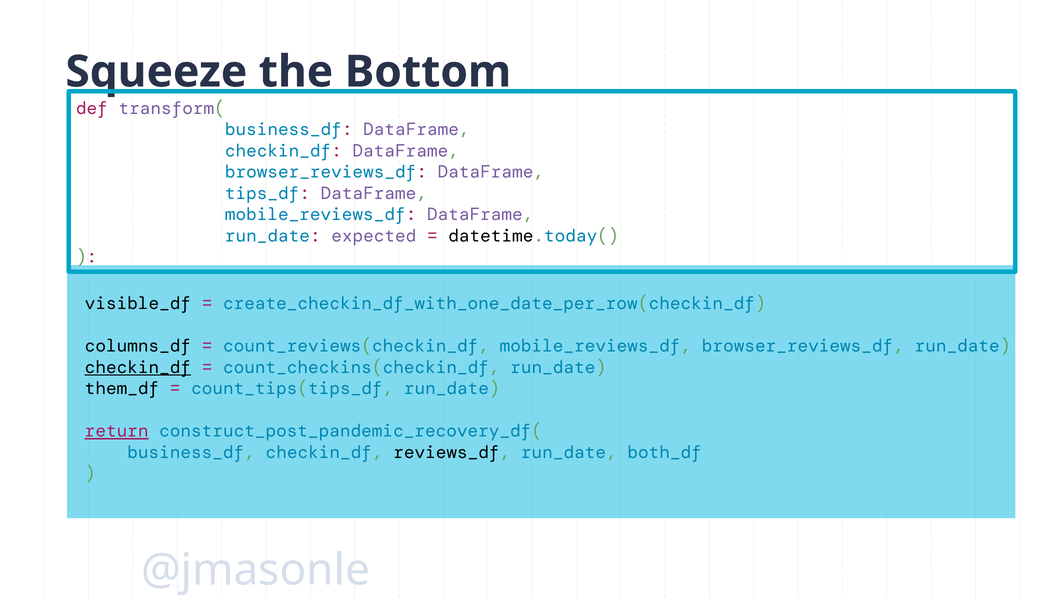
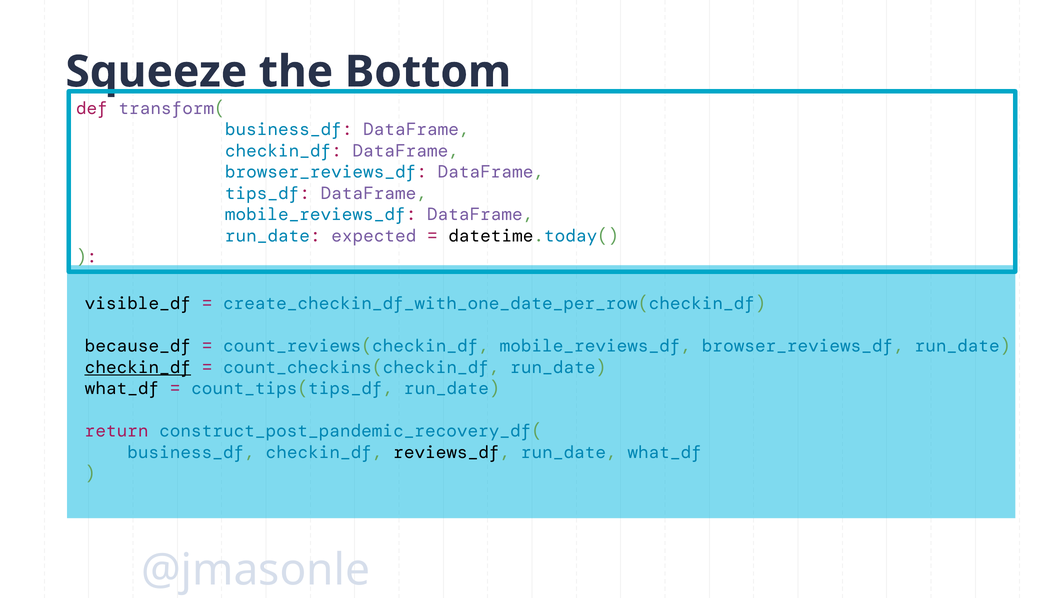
columns_df: columns_df -> because_df (138, 346)
them_df: them_df -> what_df (122, 389)
return underline: present -> none (117, 431)
reviews_df run_date both_df: both_df -> what_df (665, 453)
